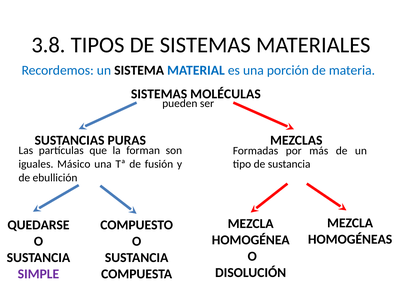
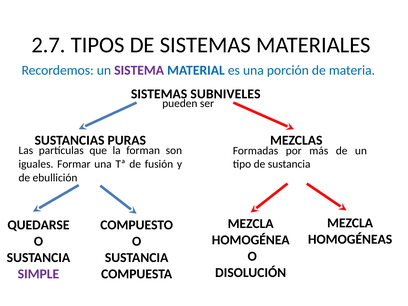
3.8: 3.8 -> 2.7 (49, 45)
SISTEMA colour: black -> purple (139, 70)
MOLÉCULAS: MOLÉCULAS -> SUBNIVELES (225, 94)
Másico: Másico -> Formar (74, 164)
